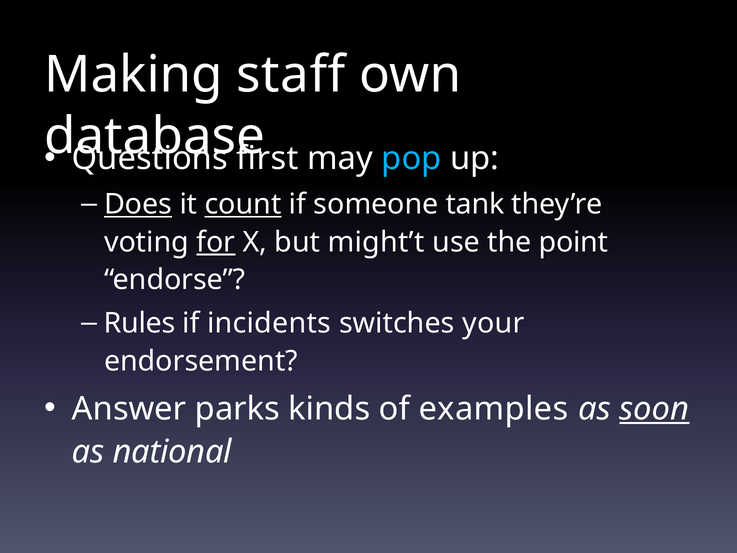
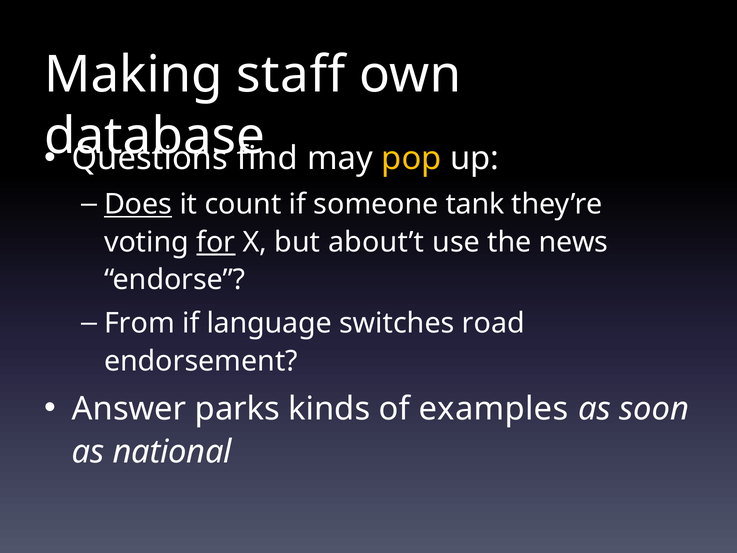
first: first -> find (267, 159)
pop colour: light blue -> yellow (412, 159)
count underline: present -> none (243, 204)
might’t: might’t -> about’t (376, 242)
point: point -> news (573, 242)
Rules: Rules -> From (139, 323)
incidents: incidents -> language (269, 323)
your: your -> road (494, 323)
soon underline: present -> none (654, 409)
